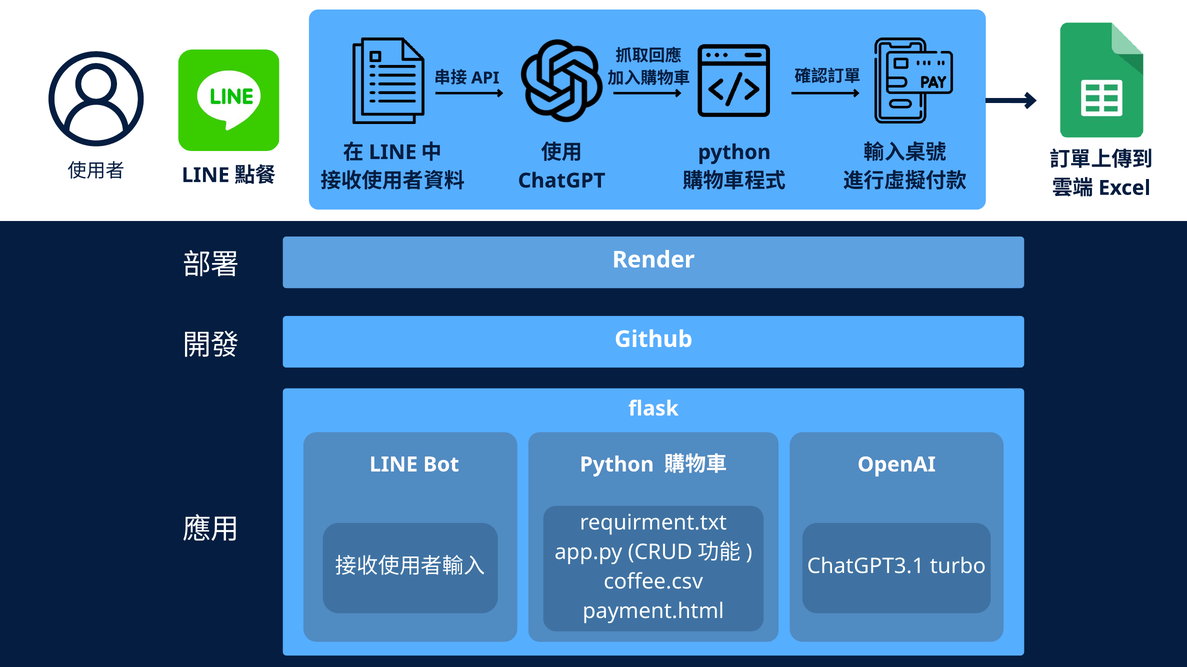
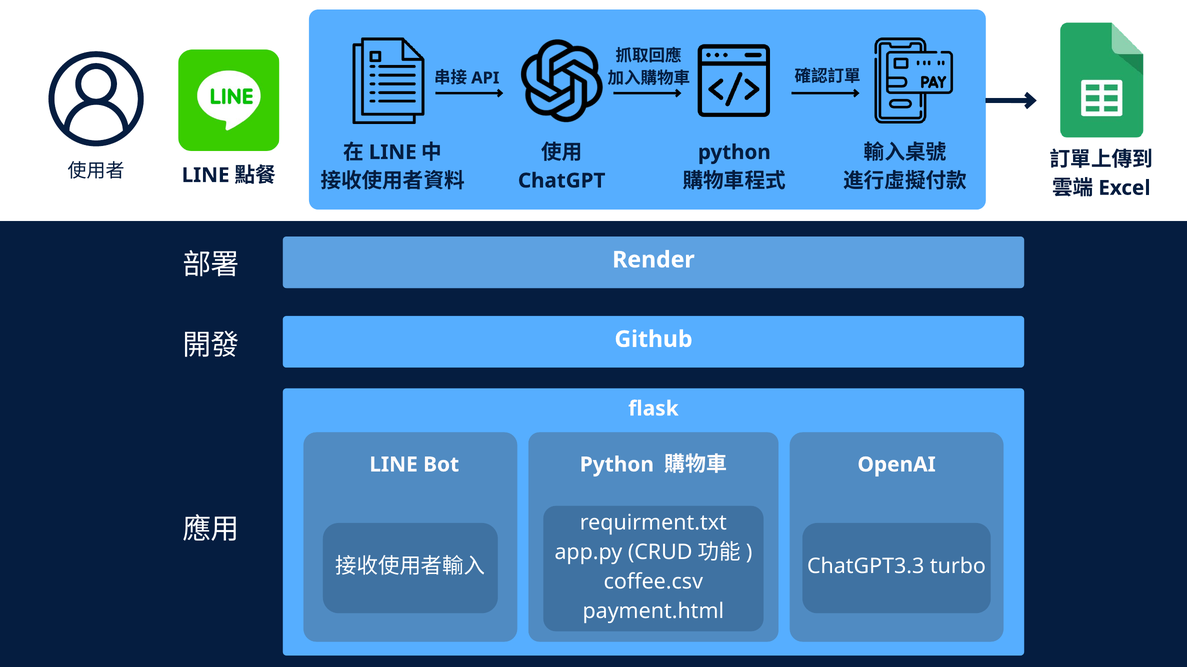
ChatGPT3.1: ChatGPT3.1 -> ChatGPT3.3 (866, 567)
